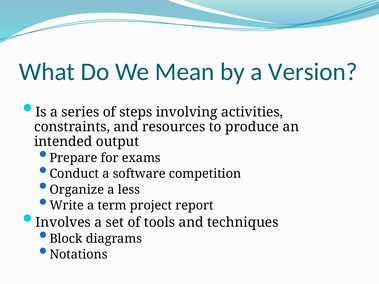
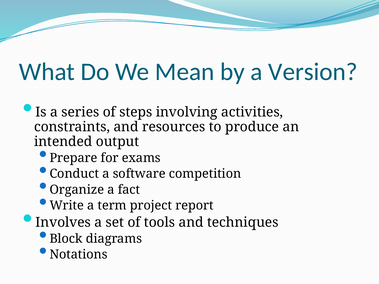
less: less -> fact (129, 190)
